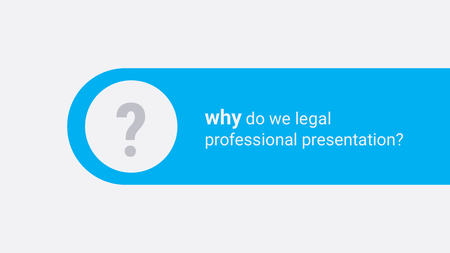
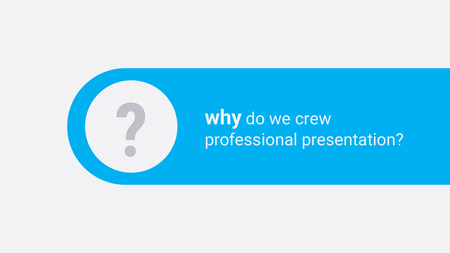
legal: legal -> crew (313, 119)
